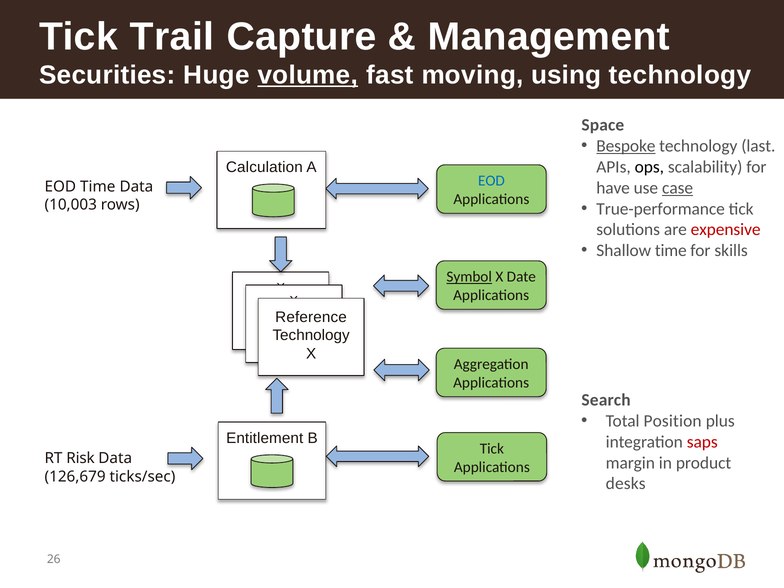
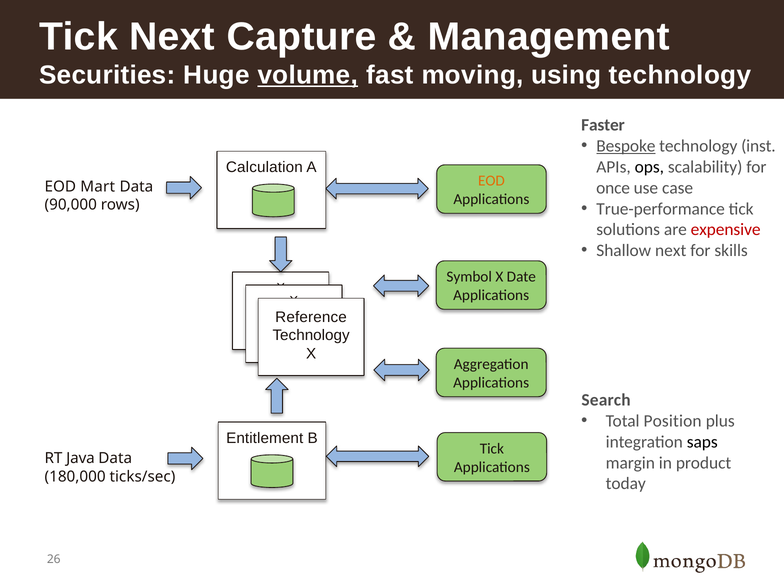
Tick Trail: Trail -> Next (172, 37)
Space: Space -> Faster (603, 125)
last: last -> inst (758, 146)
EOD colour: blue -> orange (491, 181)
have: have -> once (613, 188)
case underline: present -> none (678, 188)
EOD Time: Time -> Mart (98, 187)
10,003: 10,003 -> 90,000 (71, 205)
Shallow time: time -> next (671, 251)
Symbol underline: present -> none (469, 277)
saps colour: red -> black (702, 442)
Risk: Risk -> Java (81, 458)
126,679: 126,679 -> 180,000 (75, 477)
desks: desks -> today (626, 484)
